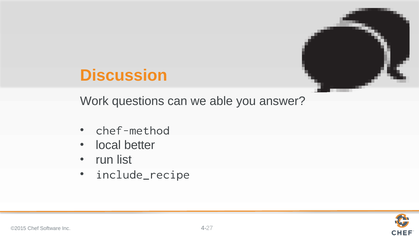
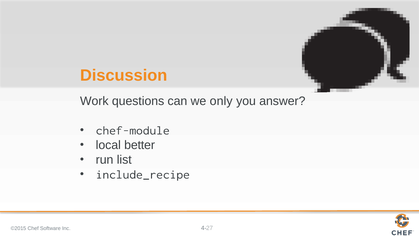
able: able -> only (221, 101)
chef-method: chef-method -> chef-module (133, 130)
